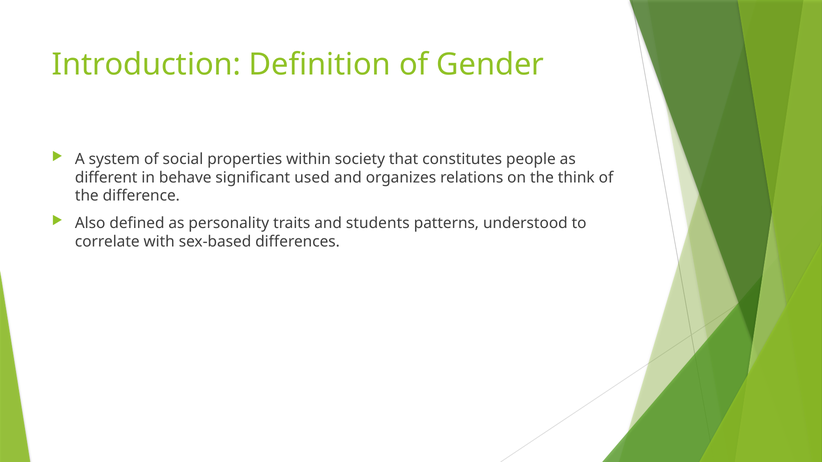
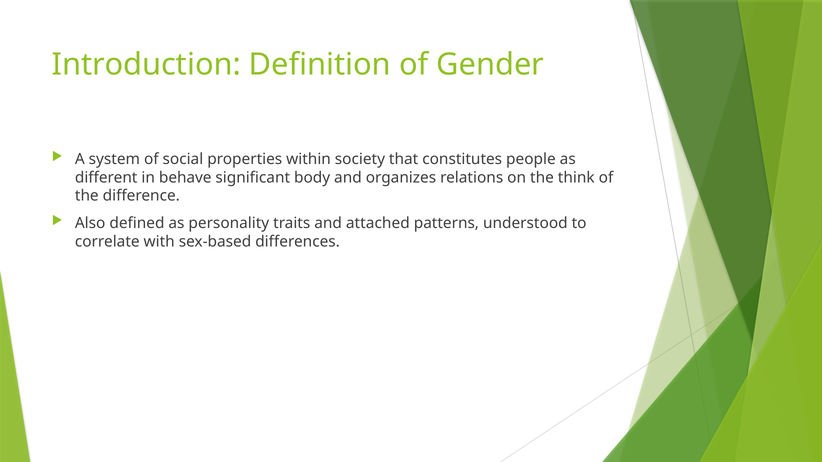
used: used -> body (312, 178)
students: students -> attached (378, 223)
